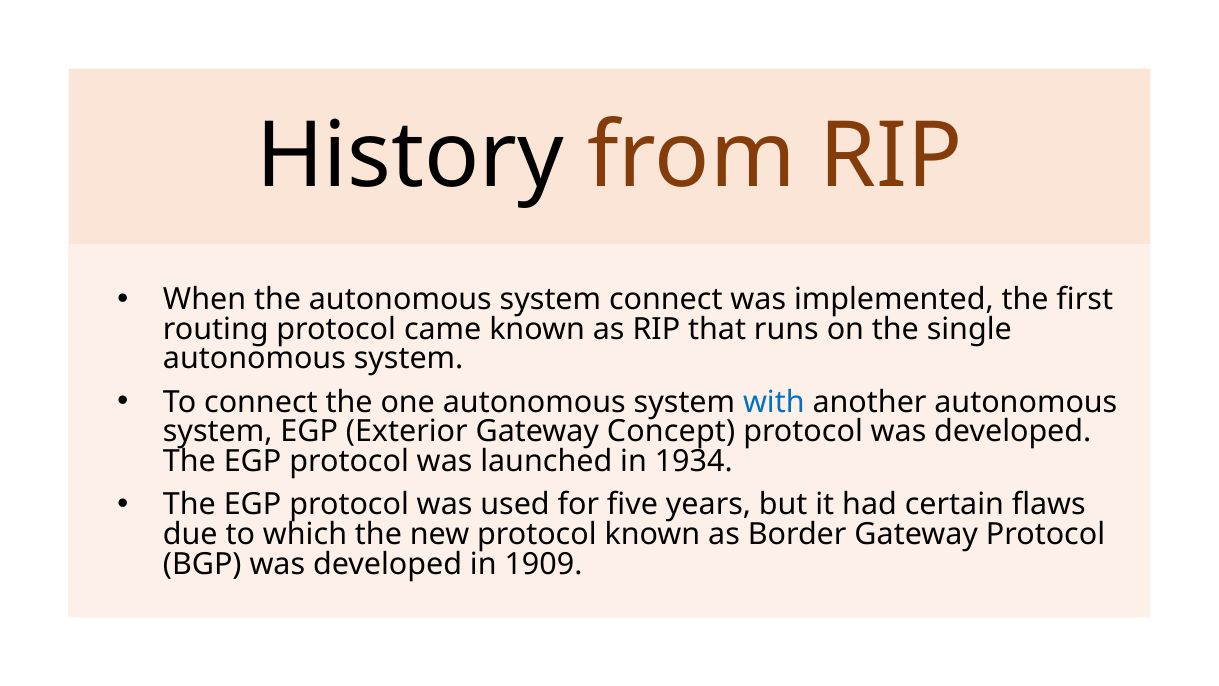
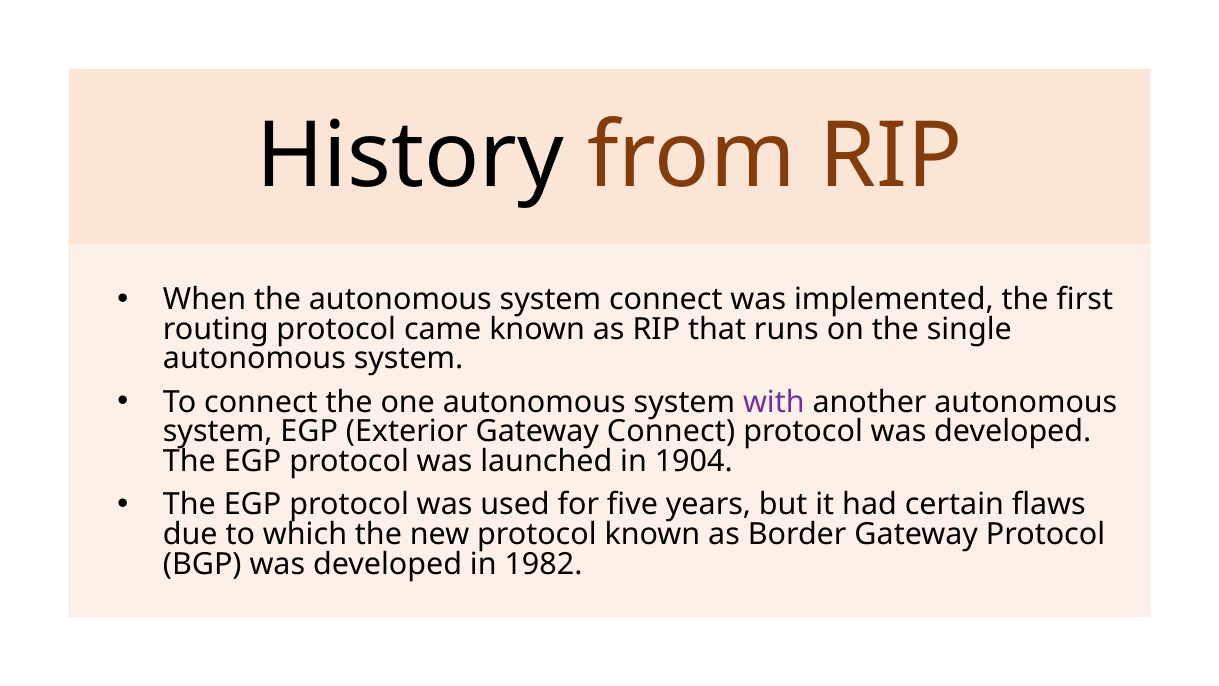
with colour: blue -> purple (774, 402)
Gateway Concept: Concept -> Connect (671, 432)
1934: 1934 -> 1904 (694, 461)
1909: 1909 -> 1982 (543, 564)
